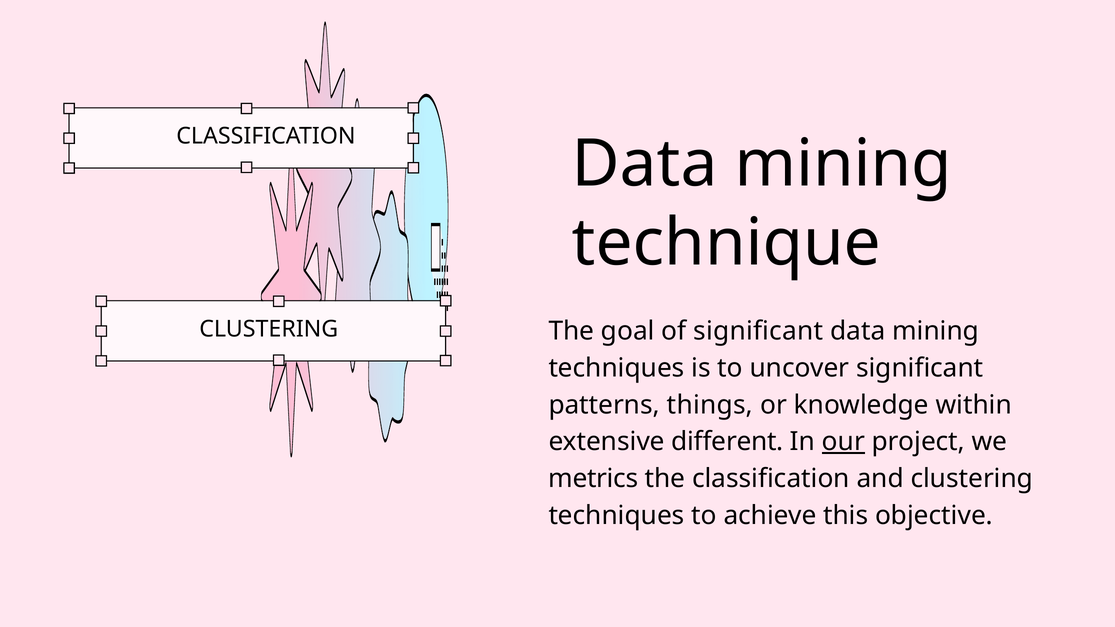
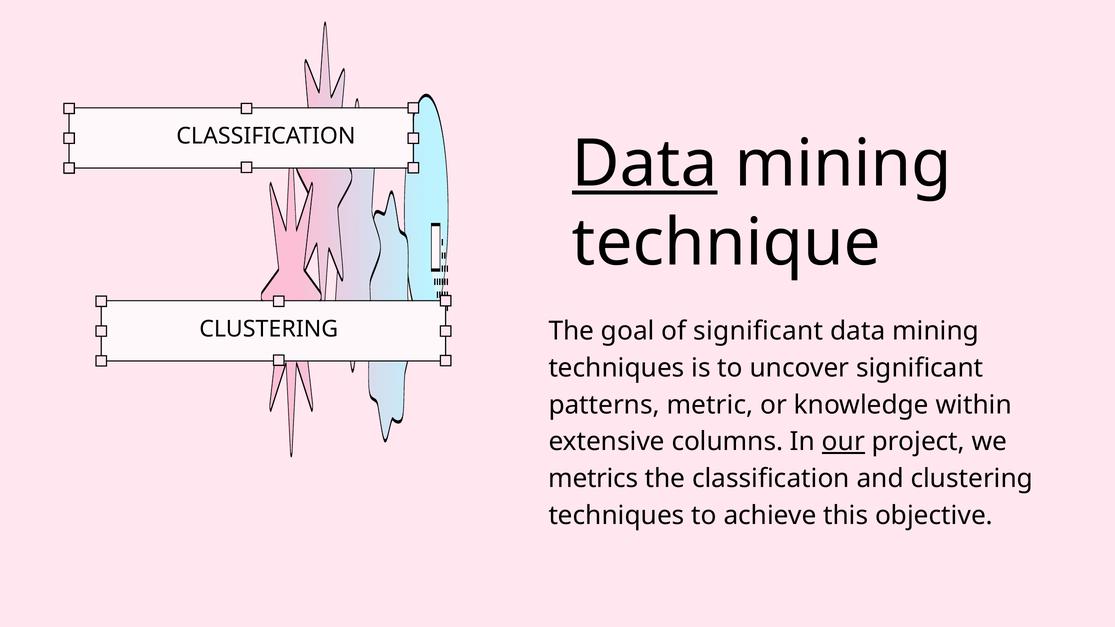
Data underline: none -> present (645, 164)
things: things -> metric (710, 405)
different: different -> columns (727, 442)
